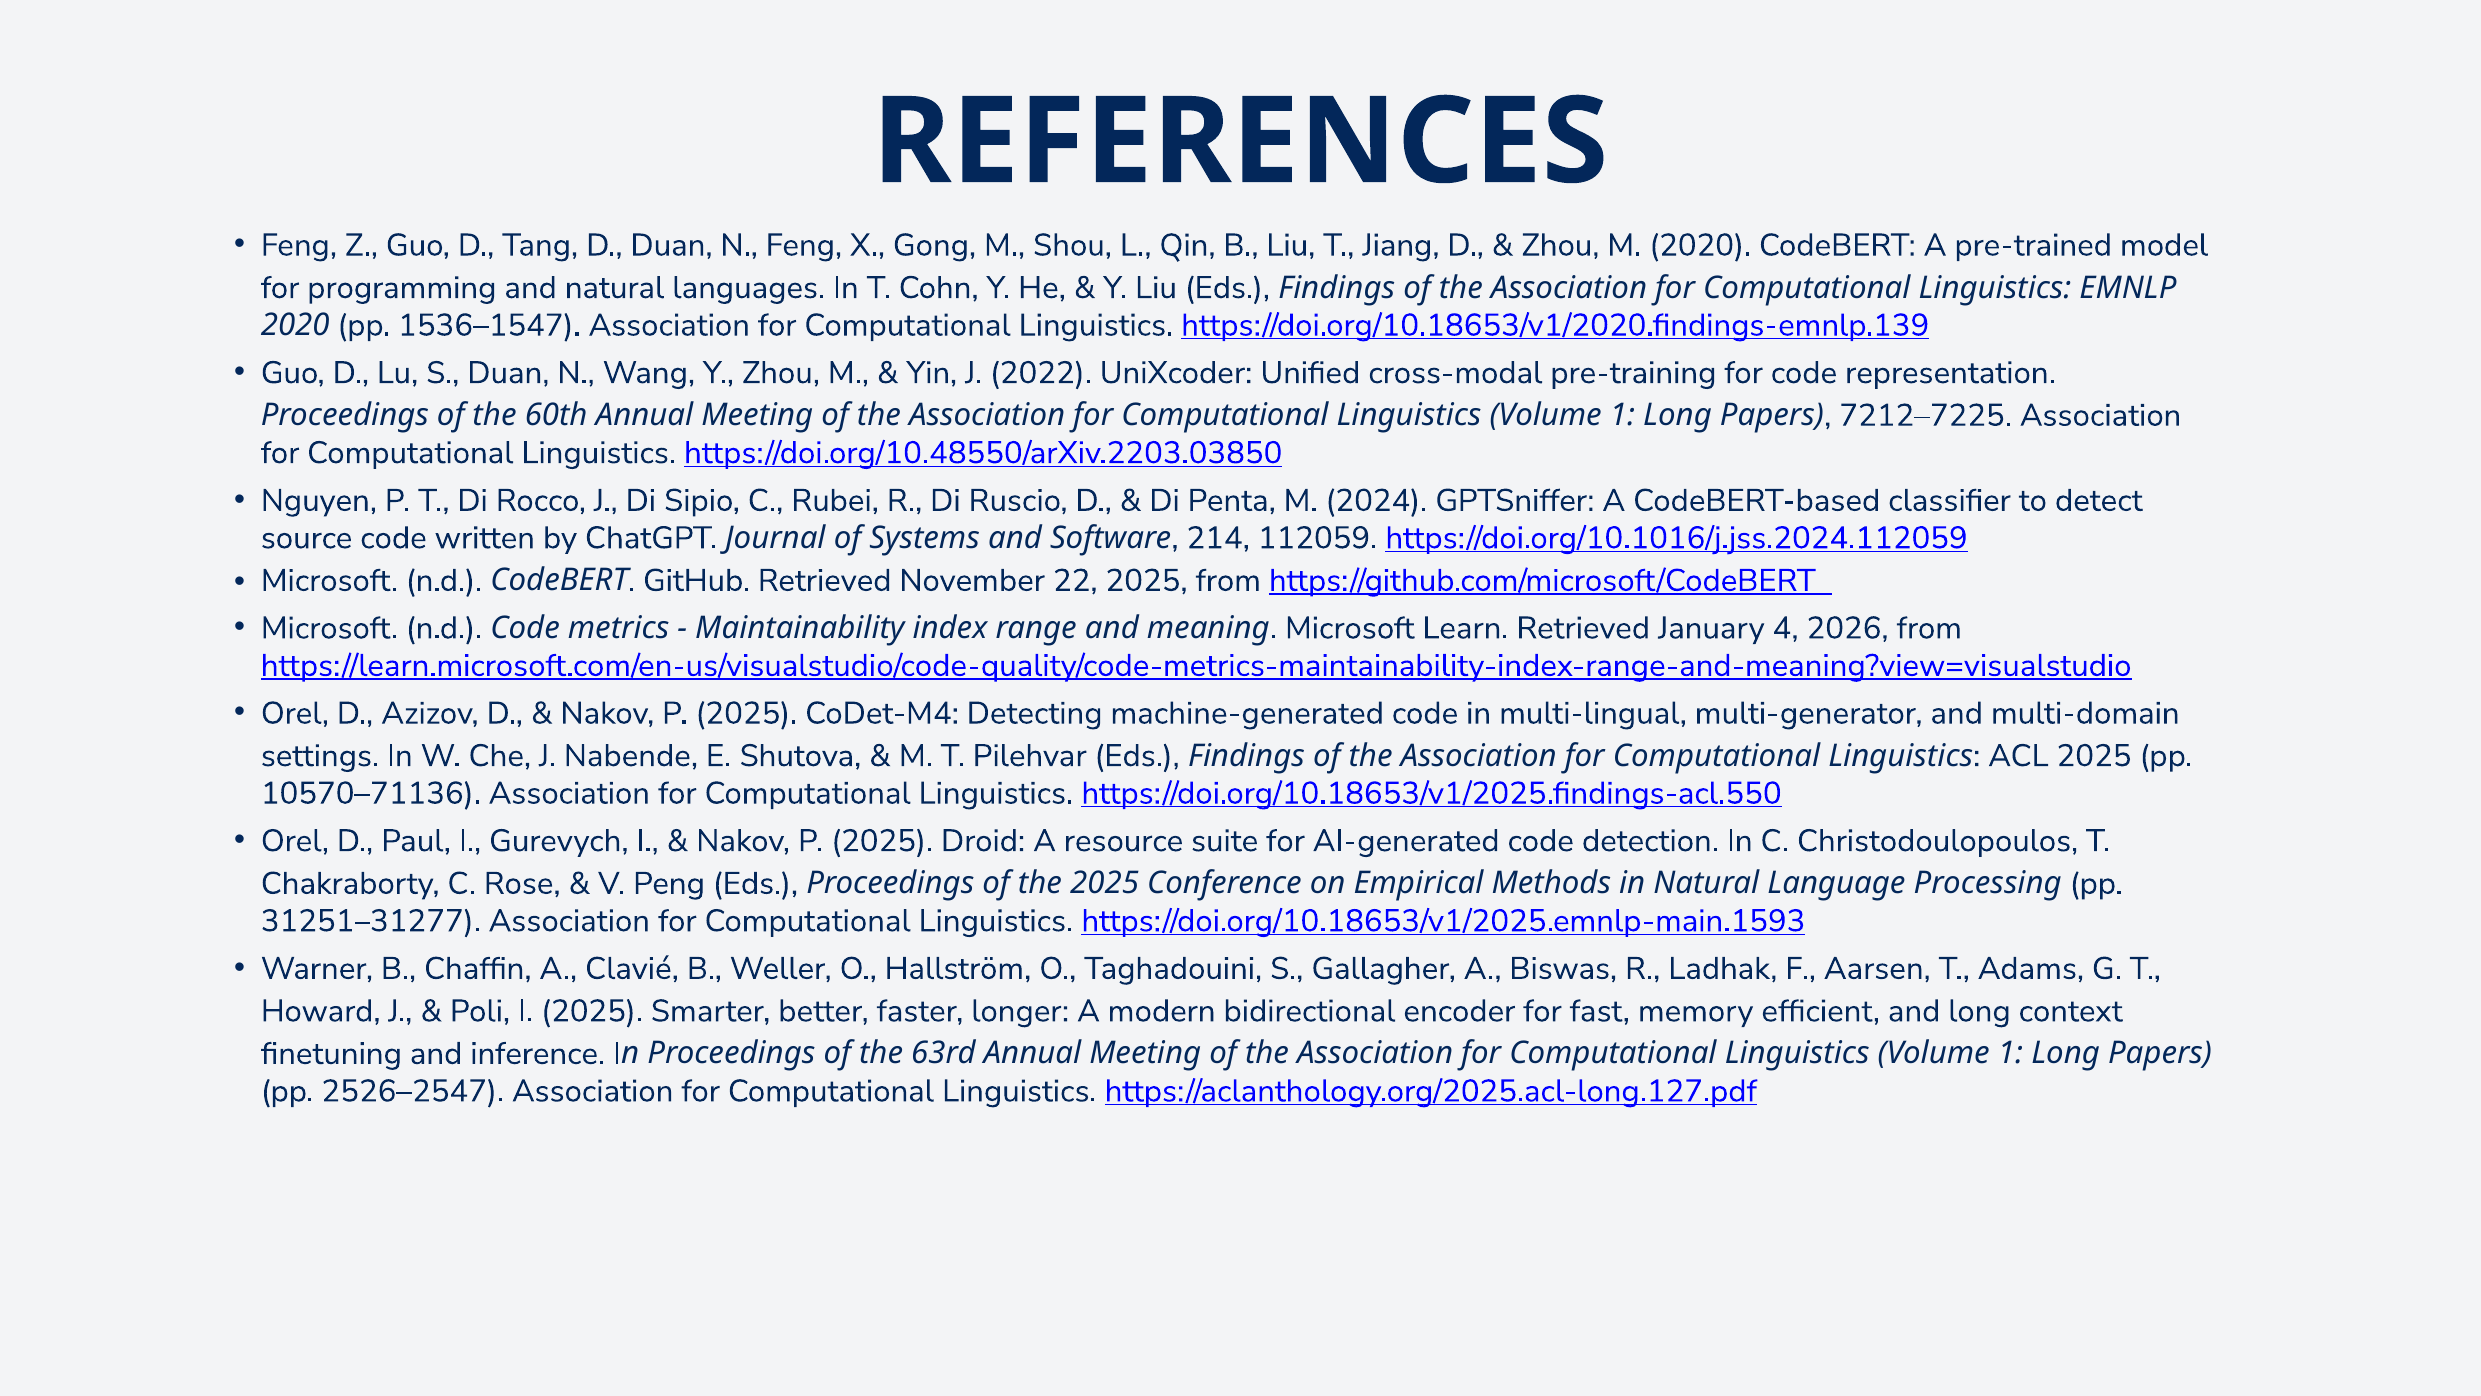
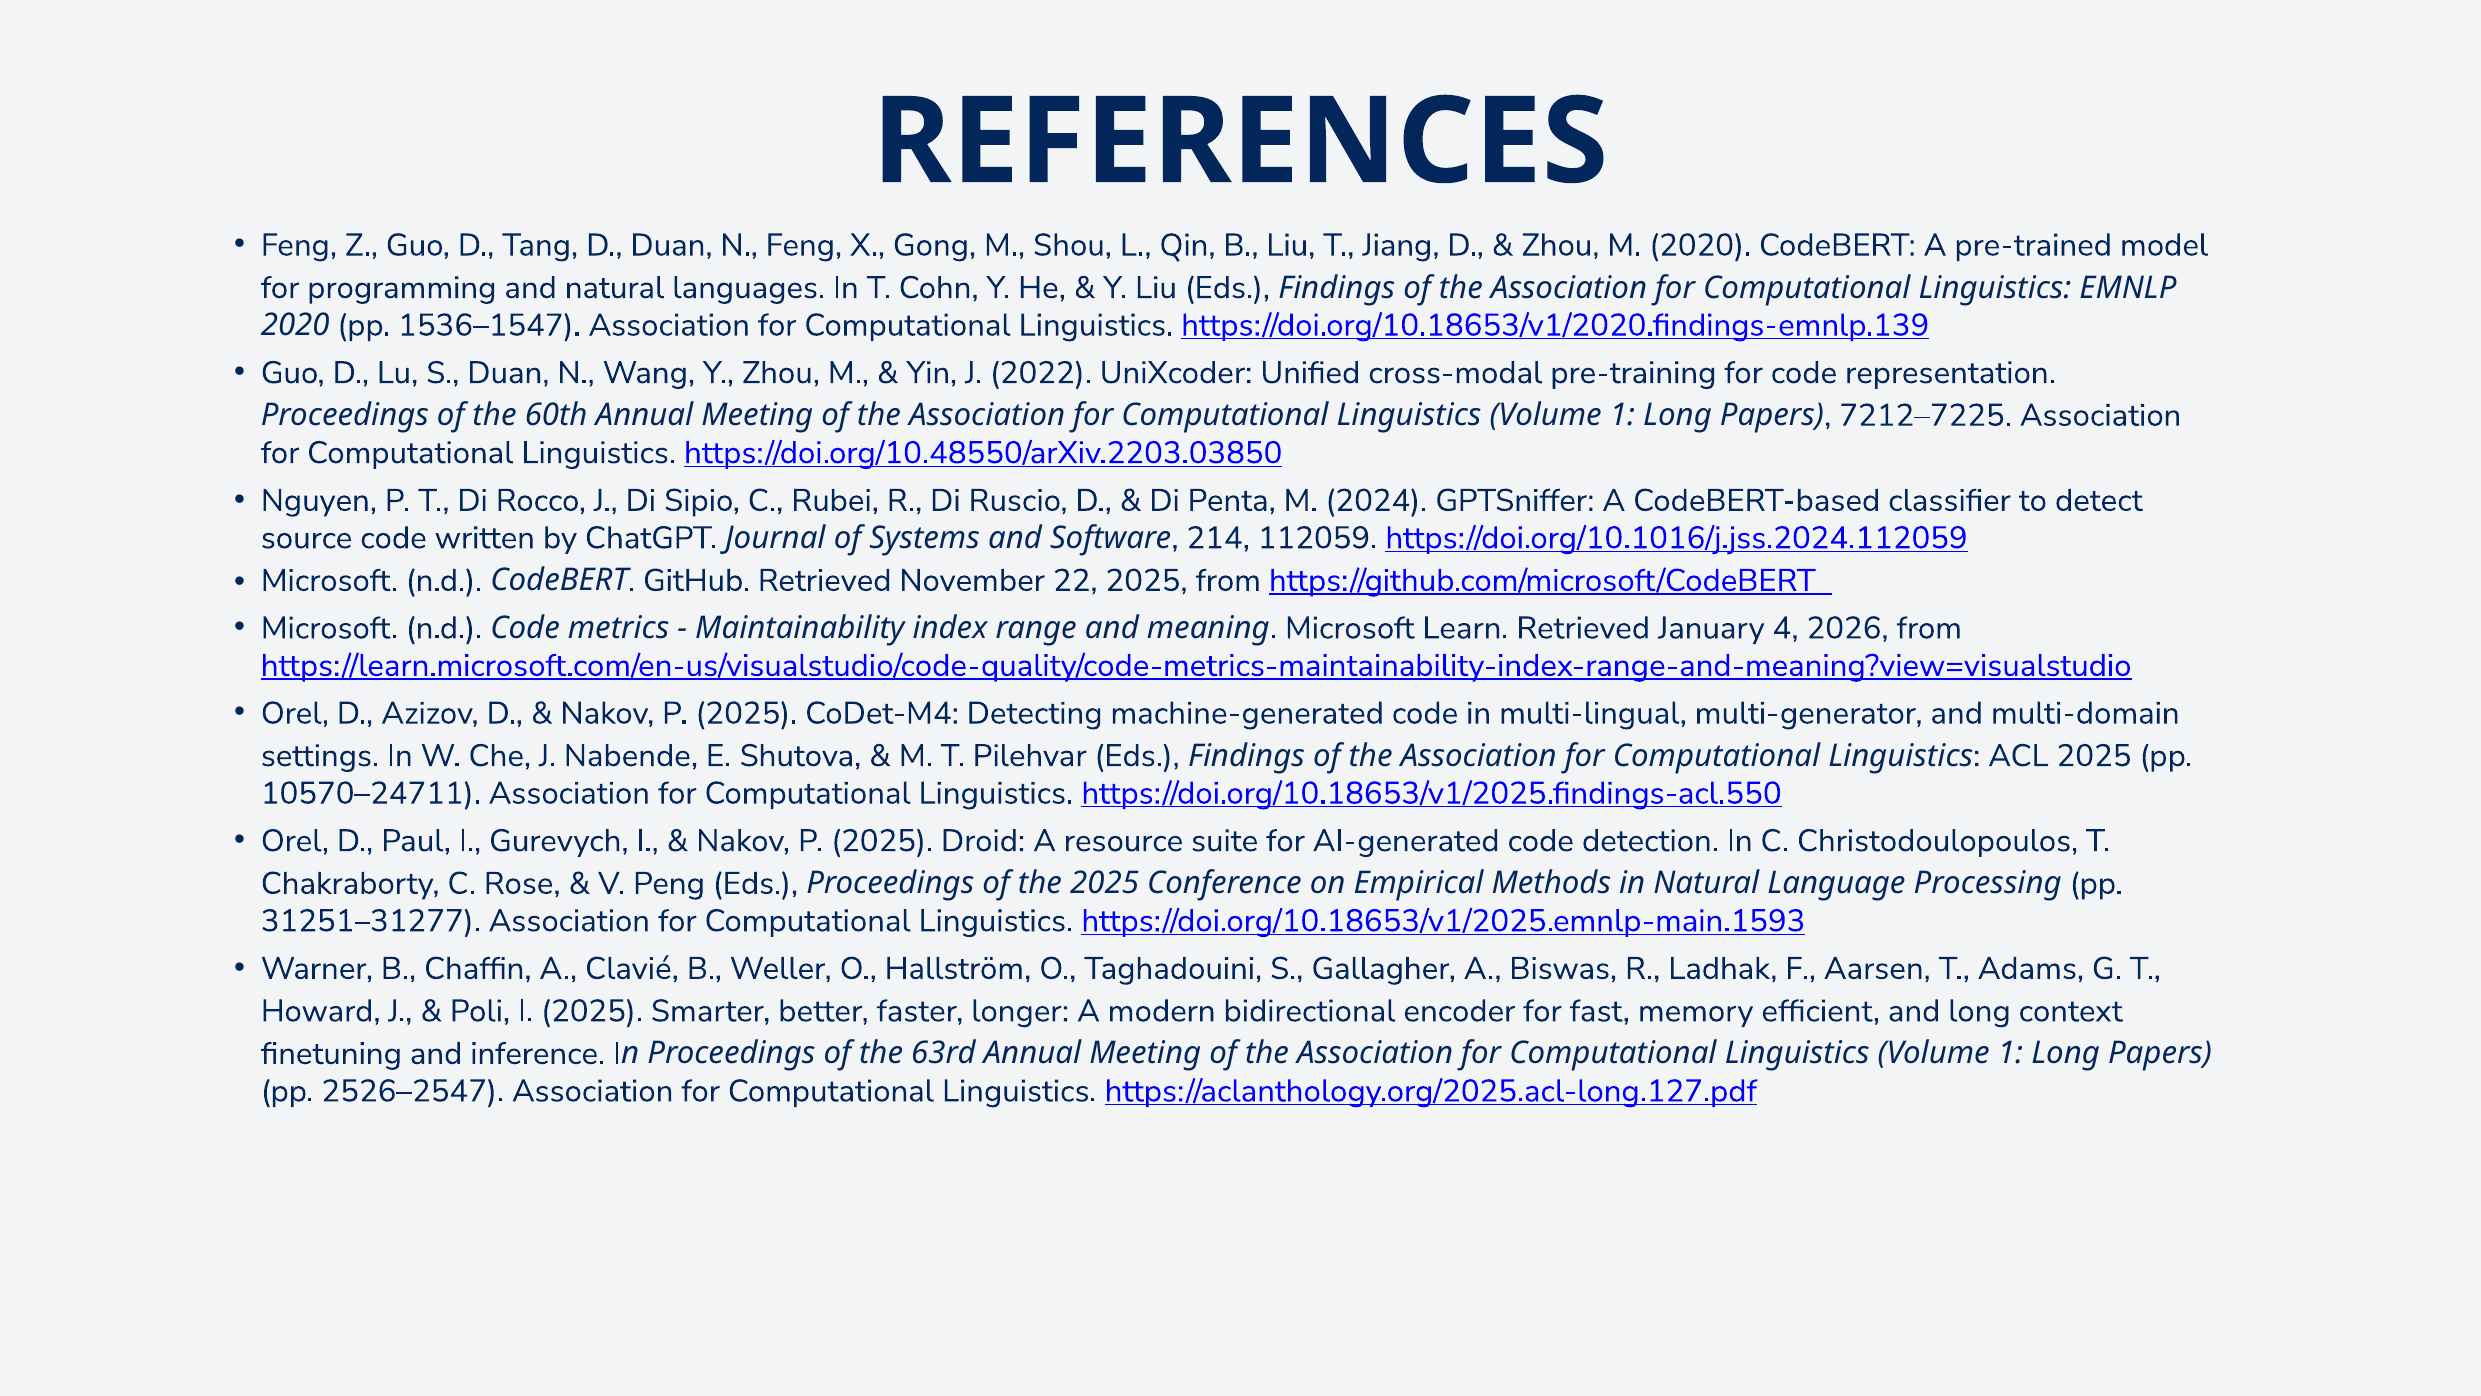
10570–71136: 10570–71136 -> 10570–24711 (371, 793)
